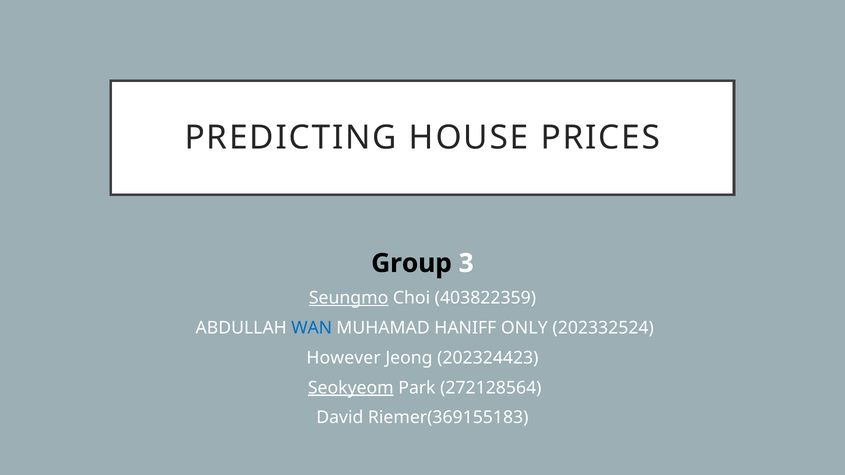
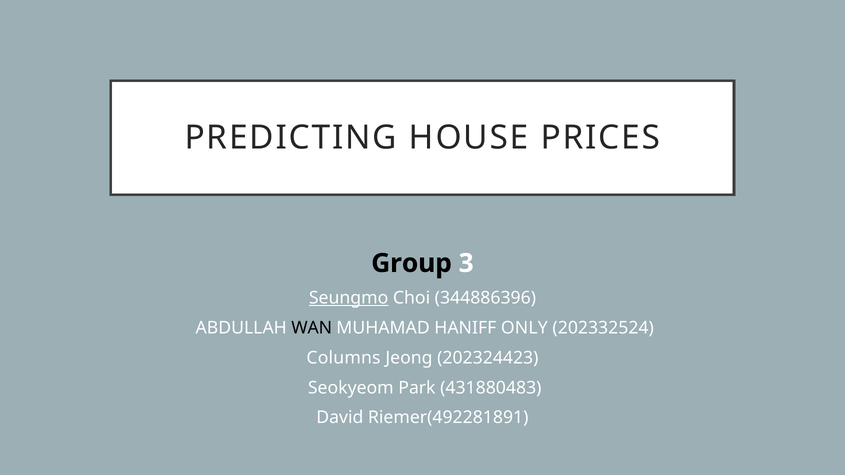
403822359: 403822359 -> 344886396 (485, 298)
WAN colour: blue -> black (312, 328)
However: However -> Columns (344, 358)
Seokyeom underline: present -> none (351, 388)
272128564: 272128564 -> 431880483 (491, 388)
Riemer(369155183: Riemer(369155183 -> Riemer(492281891 (448, 418)
